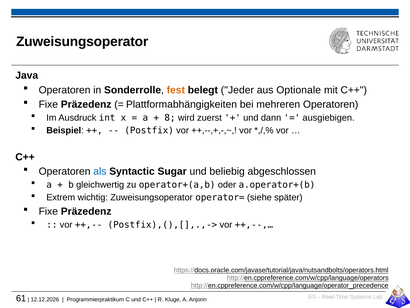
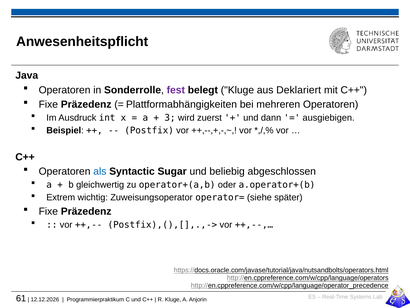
Zuweisungsoperator: Zuweisungsoperator -> Anwesenheitspflicht (82, 42)
fest colour: orange -> purple (176, 90)
belegt Jeder: Jeder -> Kluge (237, 90)
Optionale: Optionale -> Deklariert (299, 90)
8: 8 -> 3 (170, 118)
